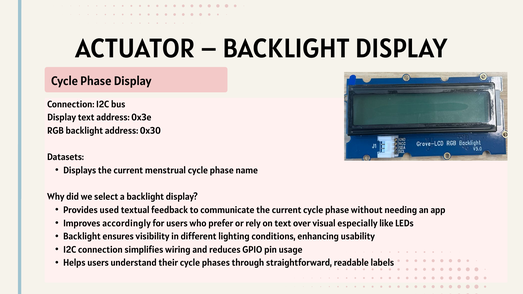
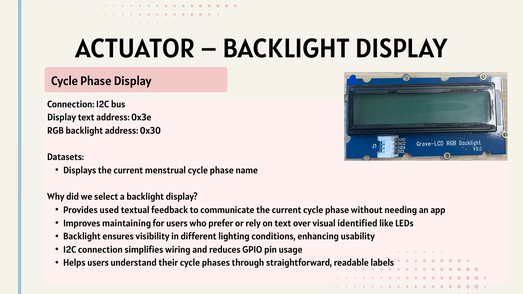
accordingly: accordingly -> maintaining (127, 223)
especially: especially -> identified (357, 223)
